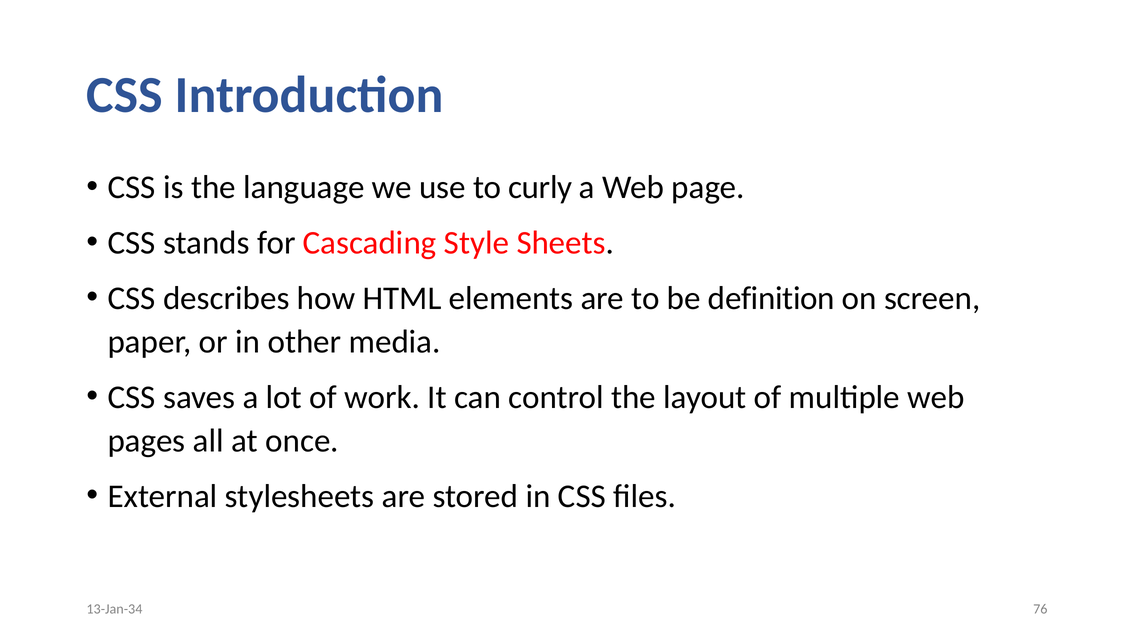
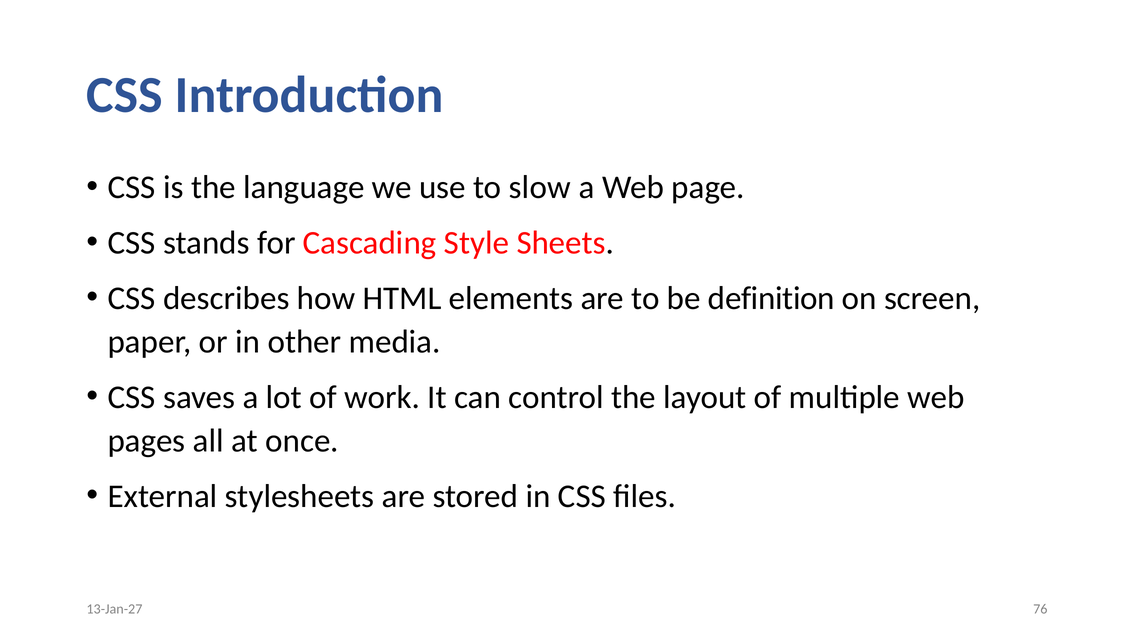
curly: curly -> slow (540, 188)
13-Jan-34: 13-Jan-34 -> 13-Jan-27 (114, 609)
